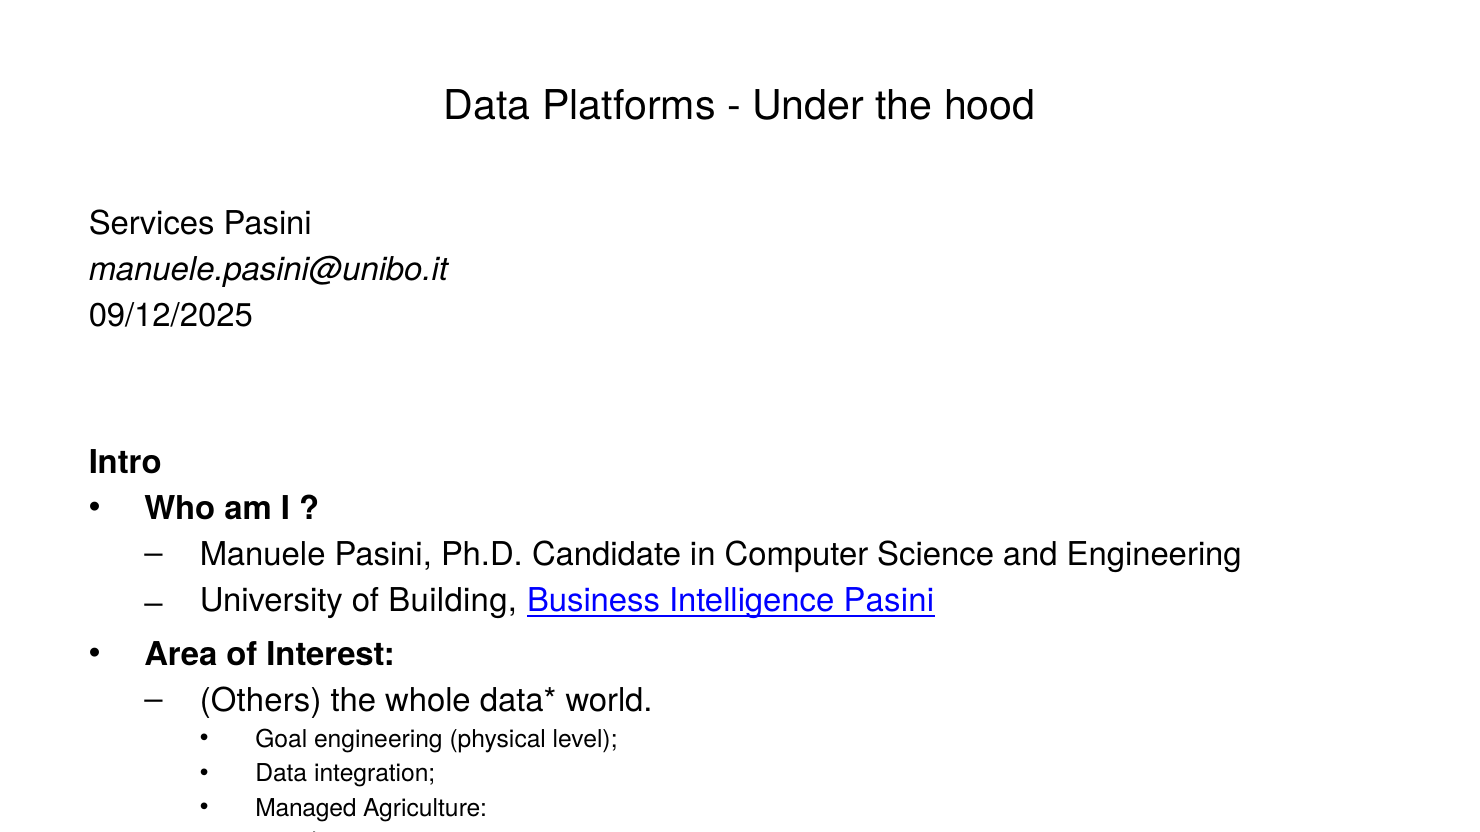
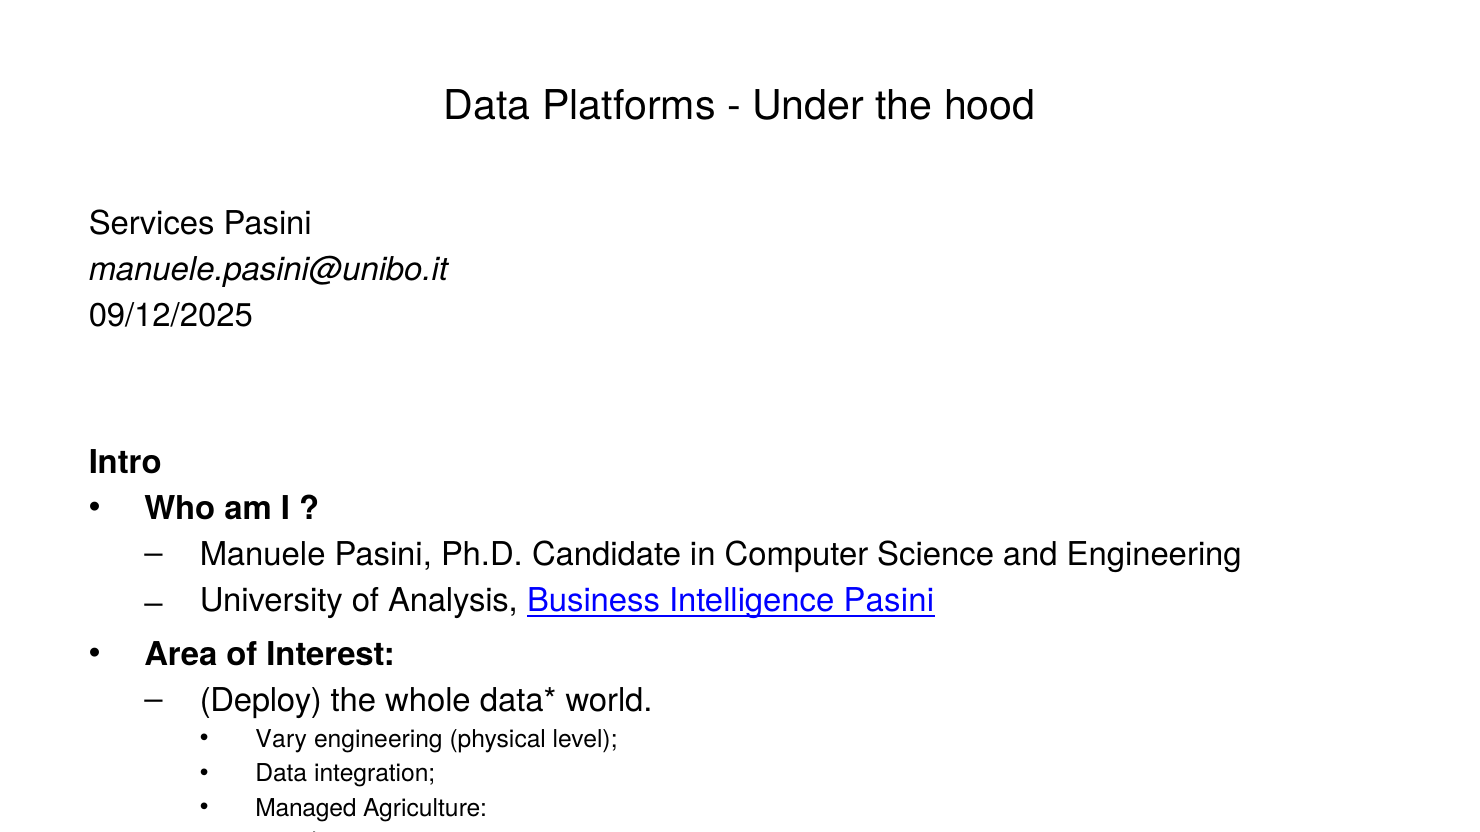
Building: Building -> Analysis (453, 601)
Others: Others -> Deploy (261, 701)
Goal: Goal -> Vary (281, 740)
